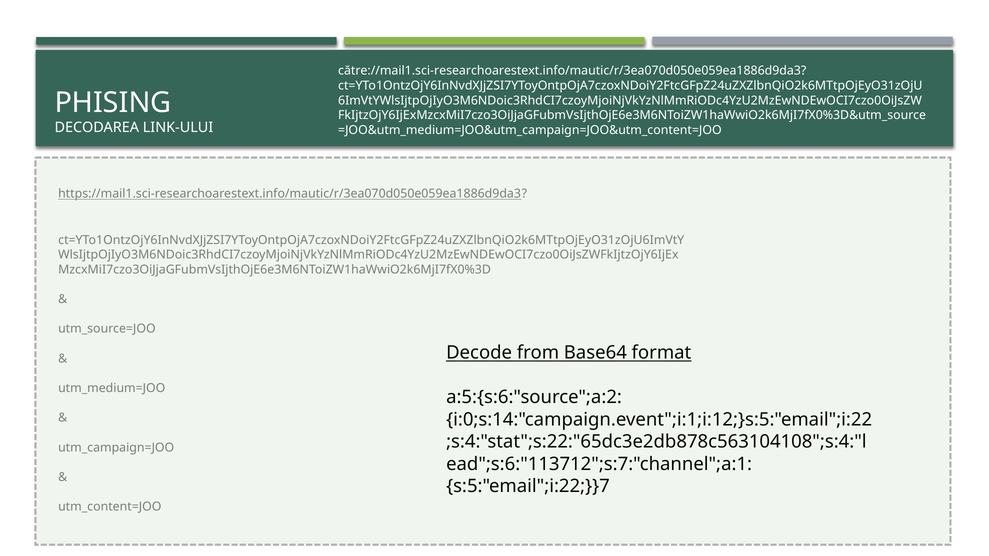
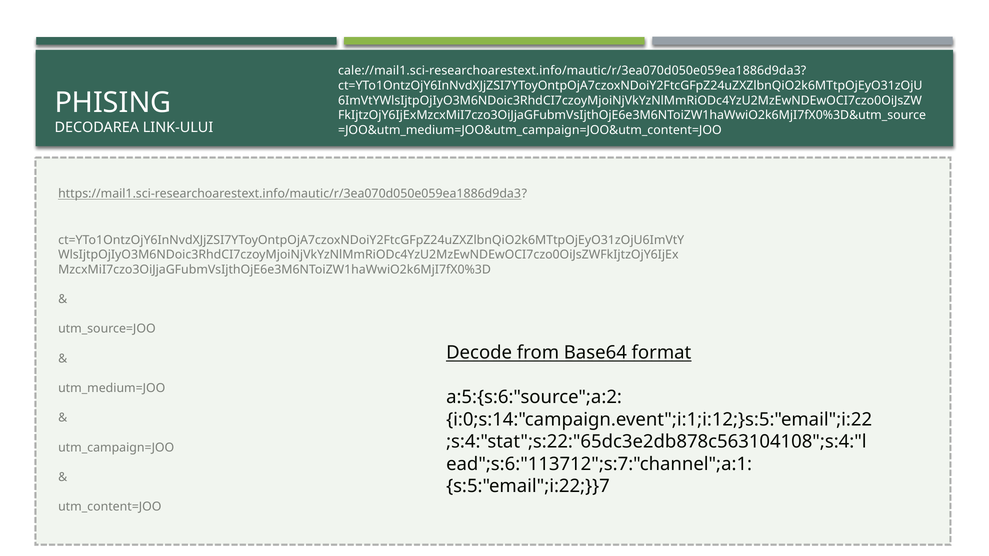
către://mail1.sci-researchoarestext.info/mautic/r/3ea070d050e059ea1886d9da3: către://mail1.sci-researchoarestext.info/mautic/r/3ea070d050e059ea1886d9da3 -> cale://mail1.sci-researchoarestext.info/mautic/r/3ea070d050e059ea1886d9da3 (572, 71)
